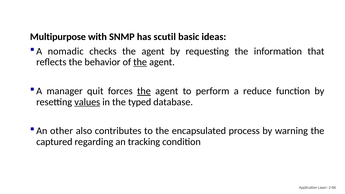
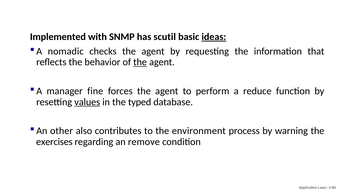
Multipurpose: Multipurpose -> Implemented (58, 37)
ideas underline: none -> present (214, 37)
quit: quit -> fine (95, 91)
the underline: present -> none (144, 91)
encapsulated: encapsulated -> environment (199, 131)
captured: captured -> exercises (54, 142)
tracking: tracking -> remove (144, 142)
